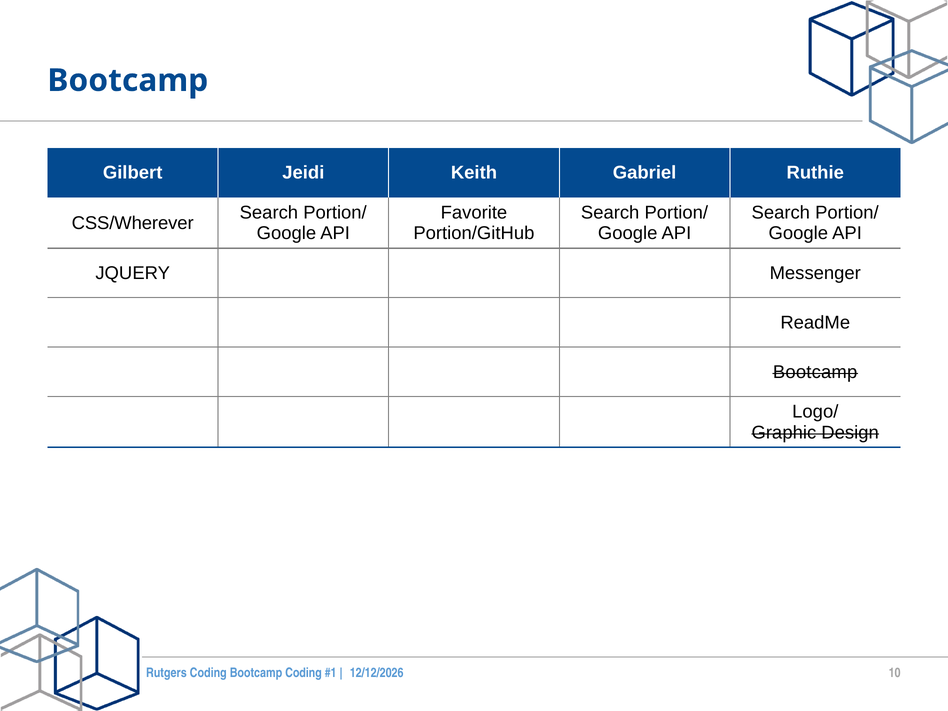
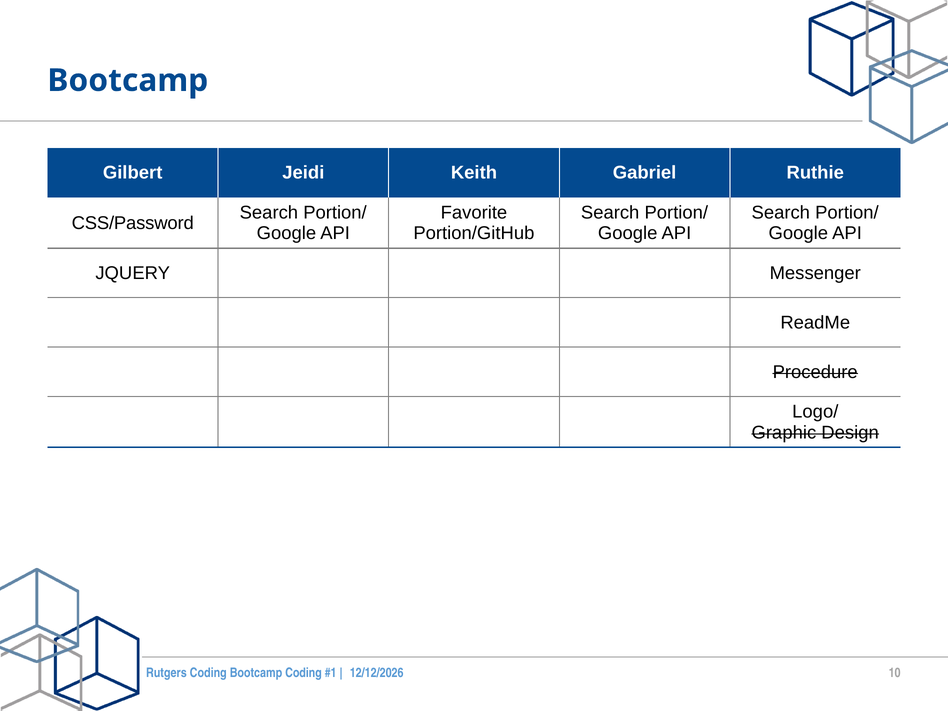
CSS/Wherever: CSS/Wherever -> CSS/Password (133, 223)
Bootcamp: Bootcamp -> Procedure (815, 372)
